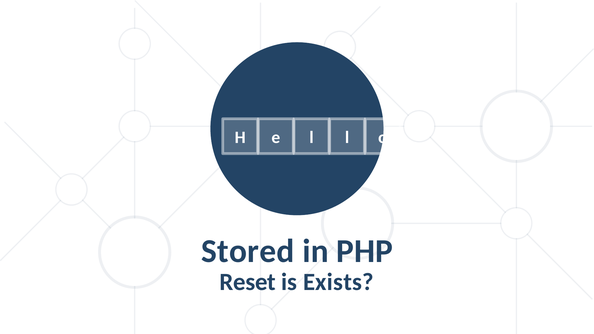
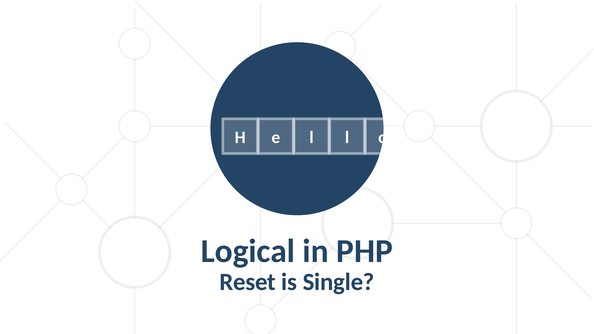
Stored: Stored -> Logical (248, 251)
Exists: Exists -> Single (339, 282)
